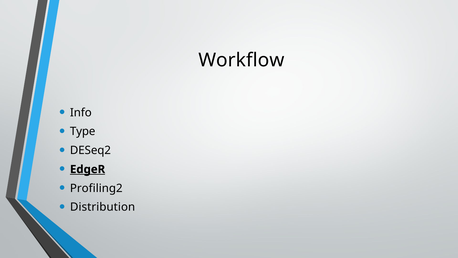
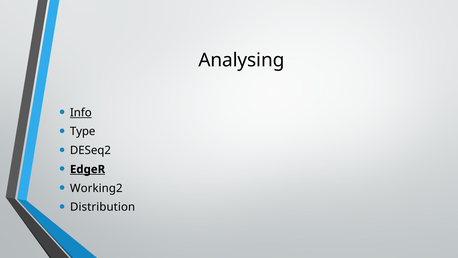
Workflow: Workflow -> Analysing (241, 60)
Info underline: none -> present (81, 112)
Profiling2: Profiling2 -> Working2 (96, 188)
